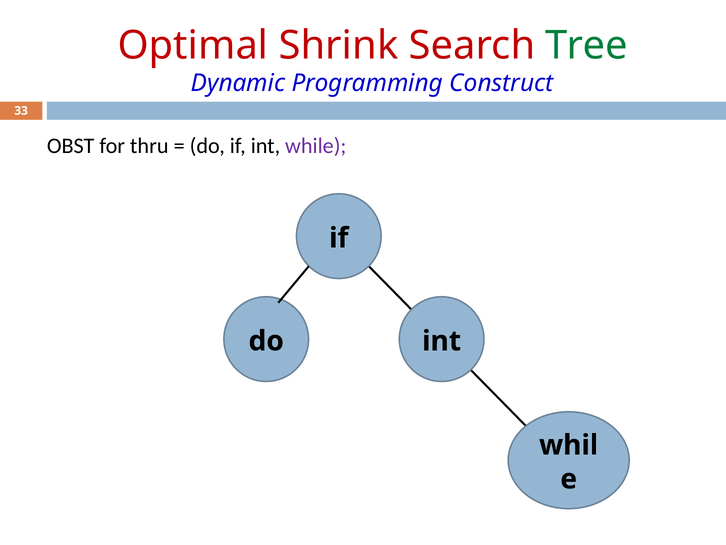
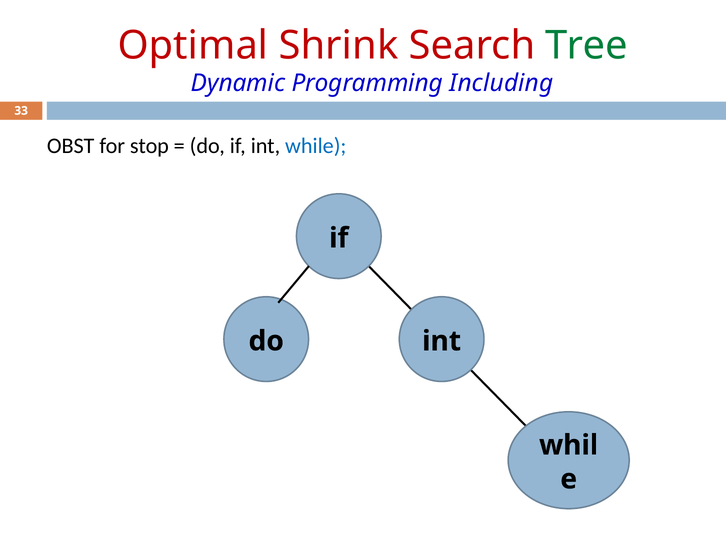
Construct: Construct -> Including (501, 83)
thru: thru -> stop (149, 146)
while colour: purple -> blue (316, 146)
